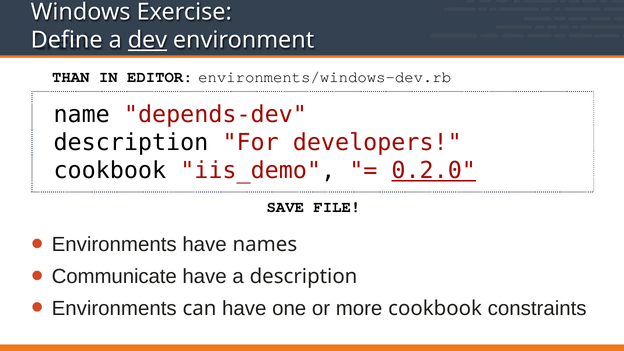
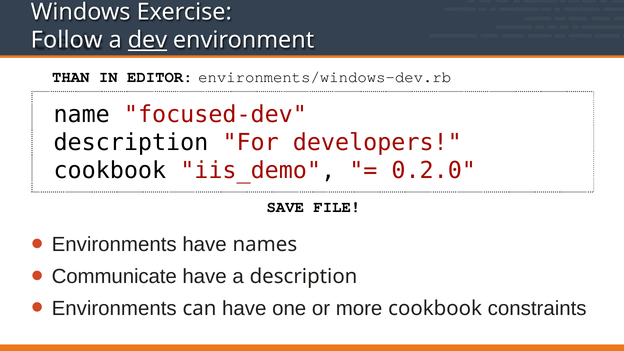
Define: Define -> Follow (67, 40)
depends-dev: depends-dev -> focused-dev (215, 114)
0.2.0 underline: present -> none (434, 171)
